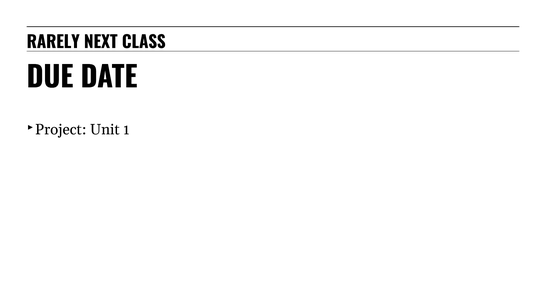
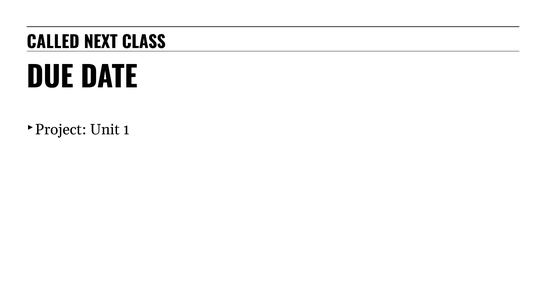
RARELY: RARELY -> CALLED (53, 42)
